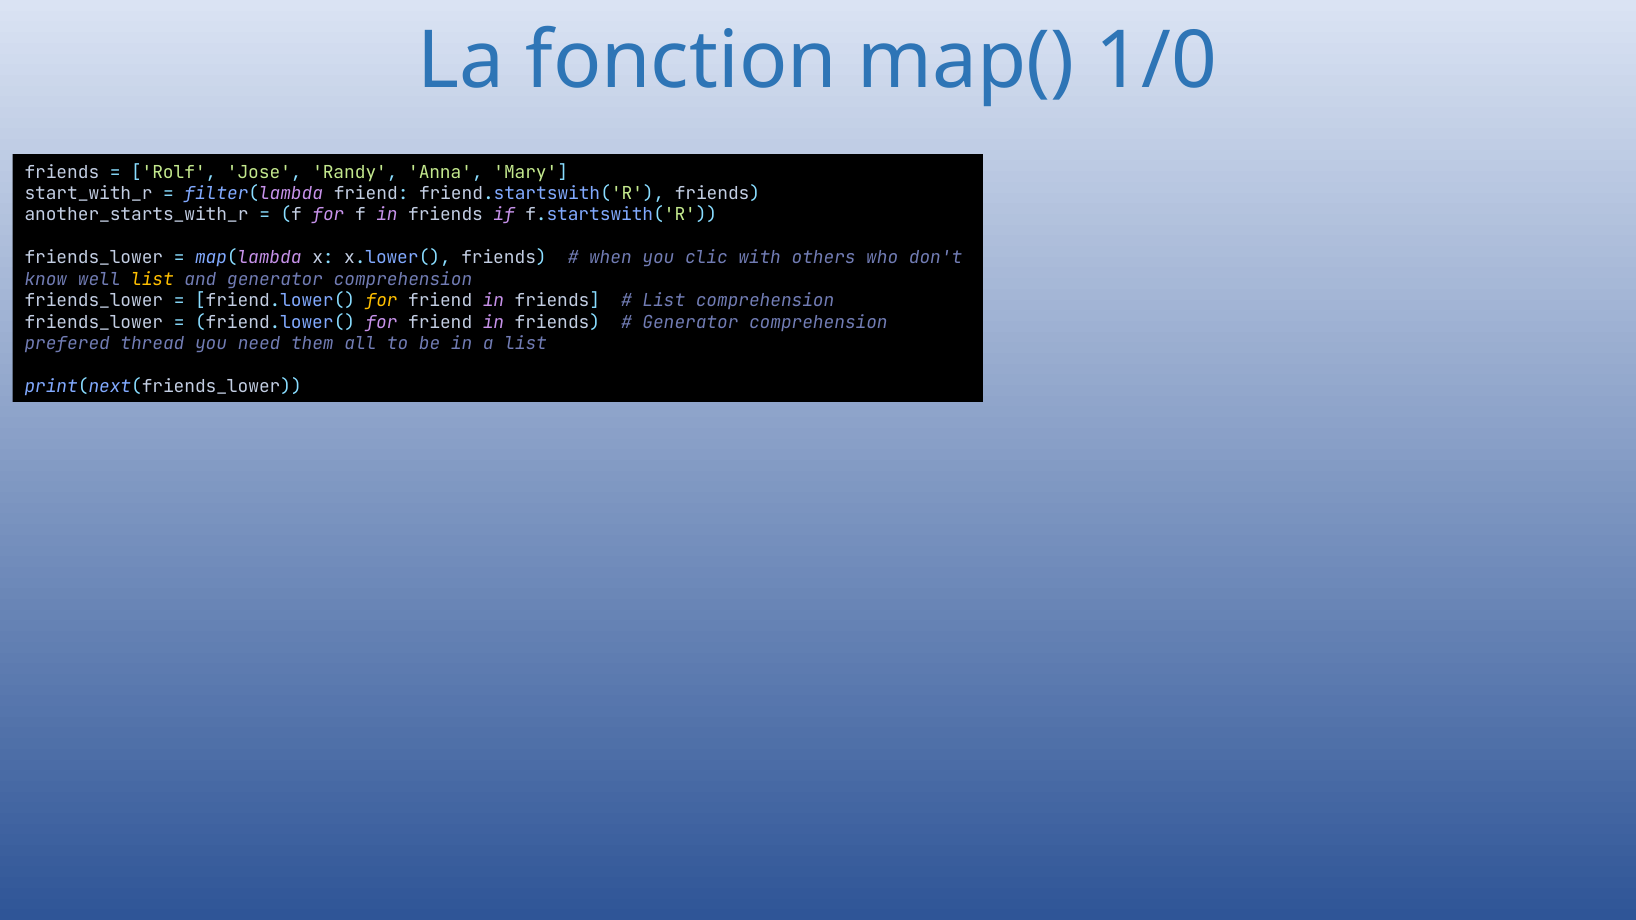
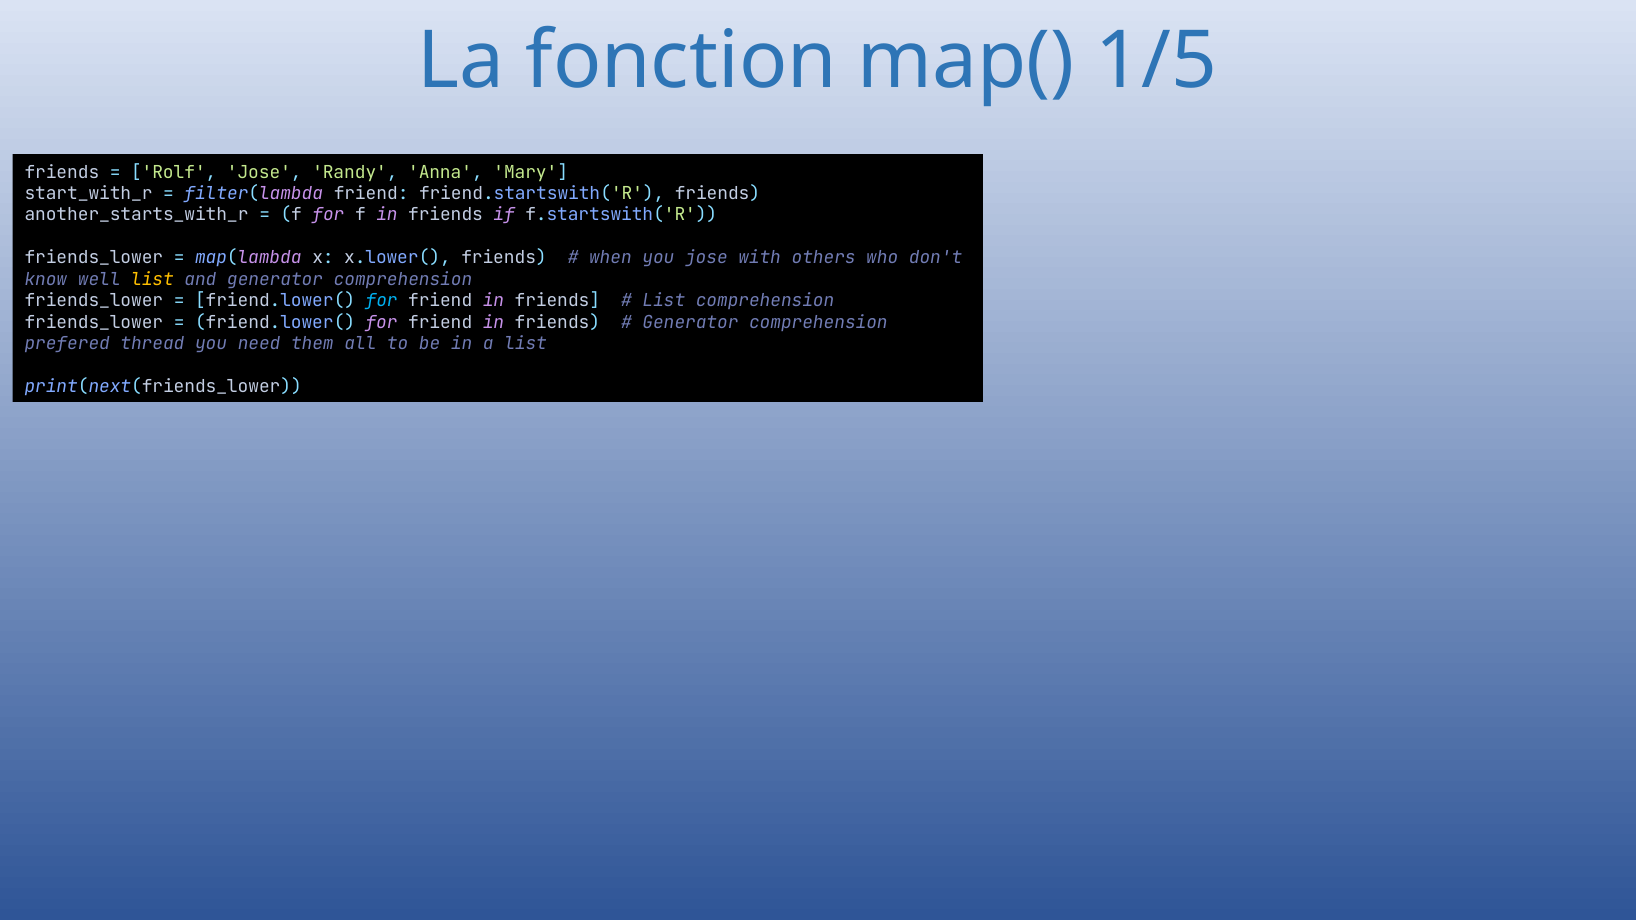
1/0: 1/0 -> 1/5 (1156, 61)
you clic: clic -> jose (706, 258)
for colour: yellow -> light blue (382, 301)
